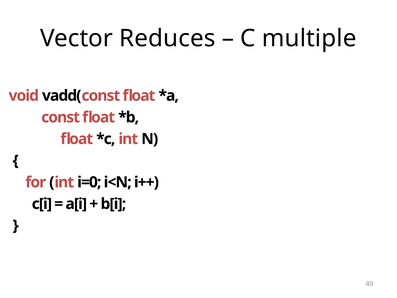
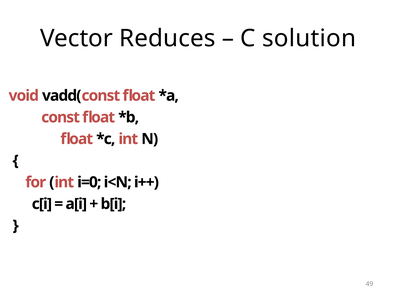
multiple: multiple -> solution (309, 38)
